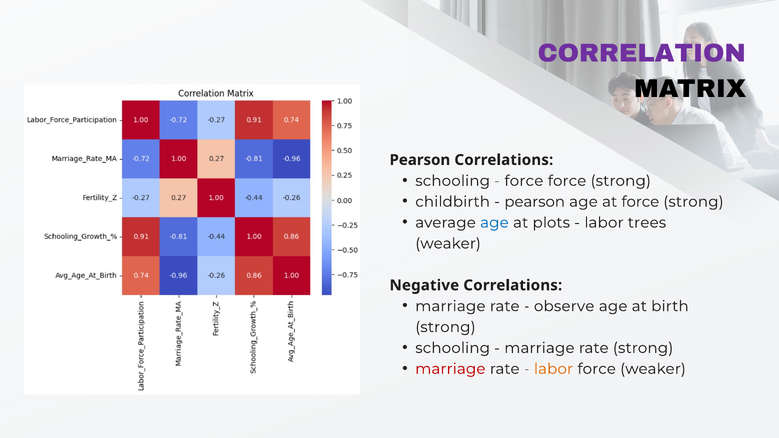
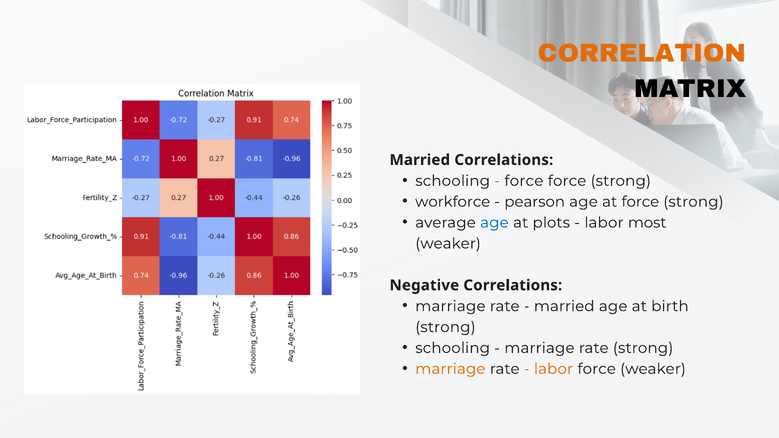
CORRELATION colour: purple -> orange (642, 53)
Pearson: Pearson -> Married (420, 160)
childbirth: childbirth -> workforce (453, 202)
trees: trees -> most (647, 223)
observe: observe -> married (564, 306)
marriage colour: red -> orange (450, 369)
